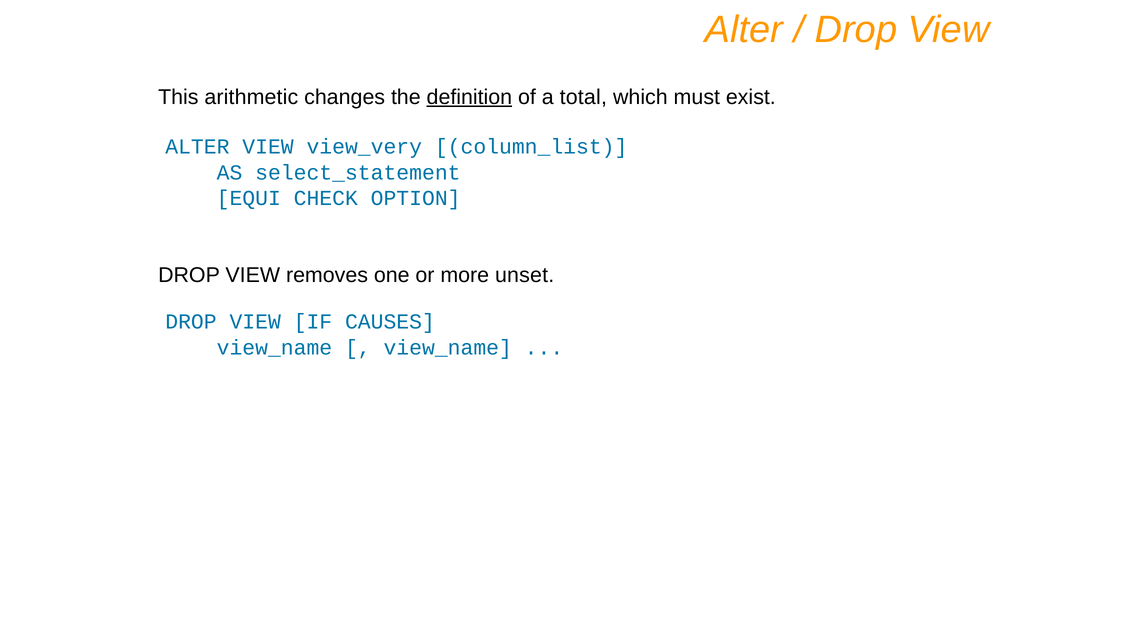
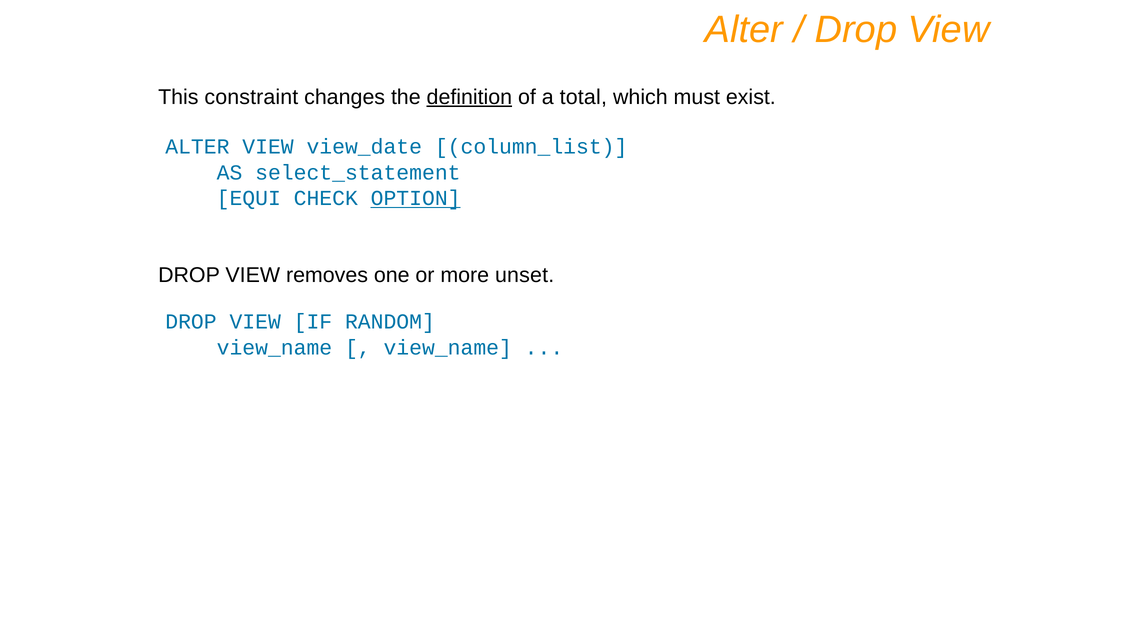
arithmetic: arithmetic -> constraint (251, 97)
view_very: view_very -> view_date (364, 147)
OPTION underline: none -> present (416, 198)
CAUSES: CAUSES -> RANDOM (390, 322)
